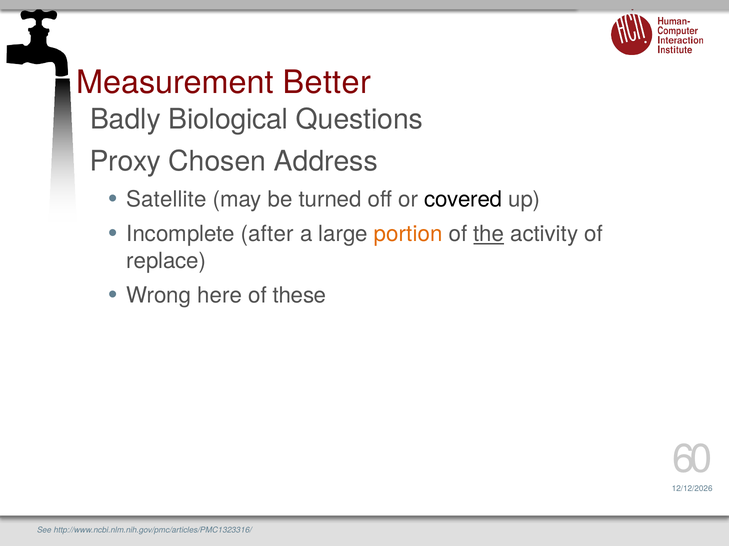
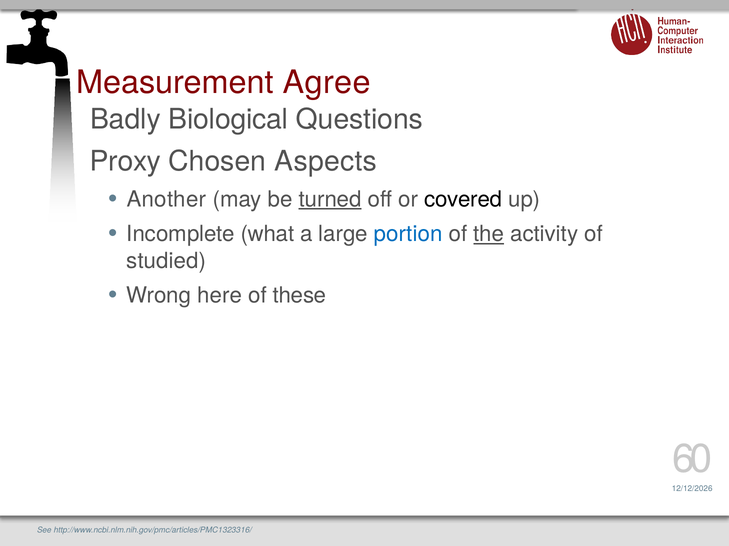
Better: Better -> Agree (327, 83)
Address: Address -> Aspects (326, 162)
Satellite: Satellite -> Another (166, 200)
turned underline: none -> present (330, 200)
after: after -> what (267, 234)
portion colour: orange -> blue (408, 234)
replace: replace -> studied (166, 261)
